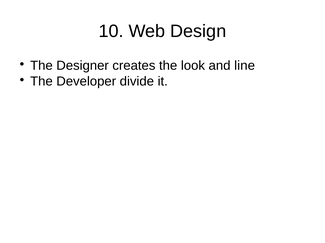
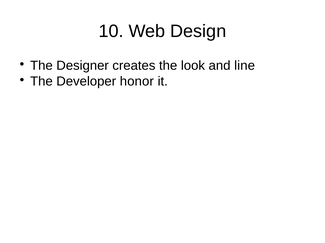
divide: divide -> honor (137, 82)
